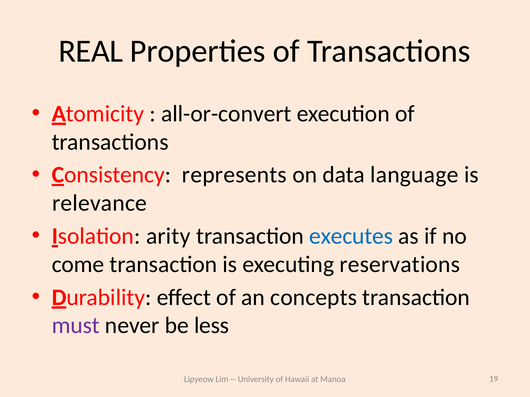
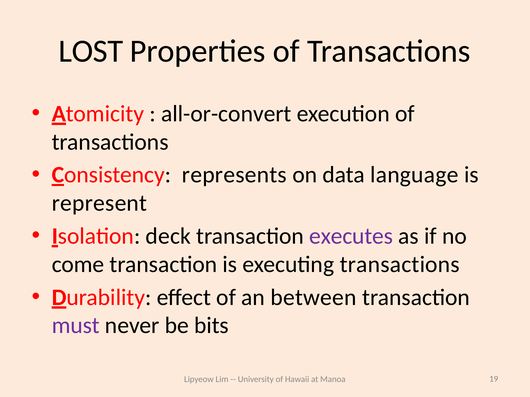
REAL: REAL -> LOST (91, 51)
relevance: relevance -> represent (99, 203)
arity: arity -> deck (168, 236)
executes colour: blue -> purple (351, 236)
executing reservations: reservations -> transactions (400, 265)
concepts: concepts -> between (314, 298)
less: less -> bits (211, 326)
